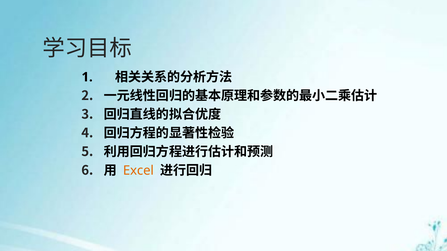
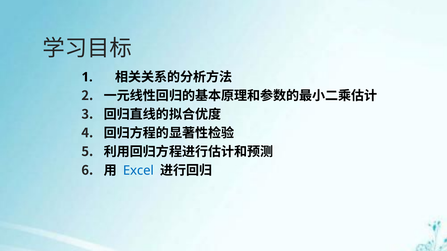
Excel colour: orange -> blue (138, 171)
